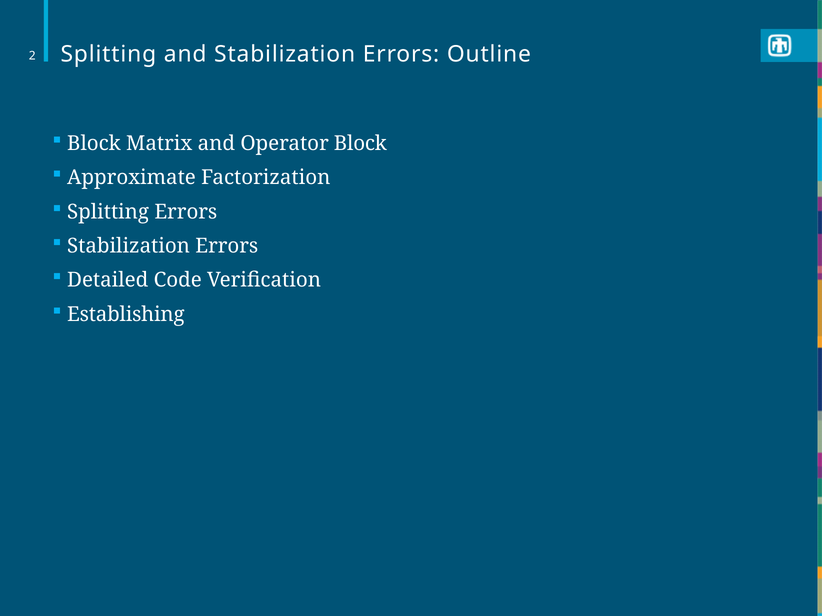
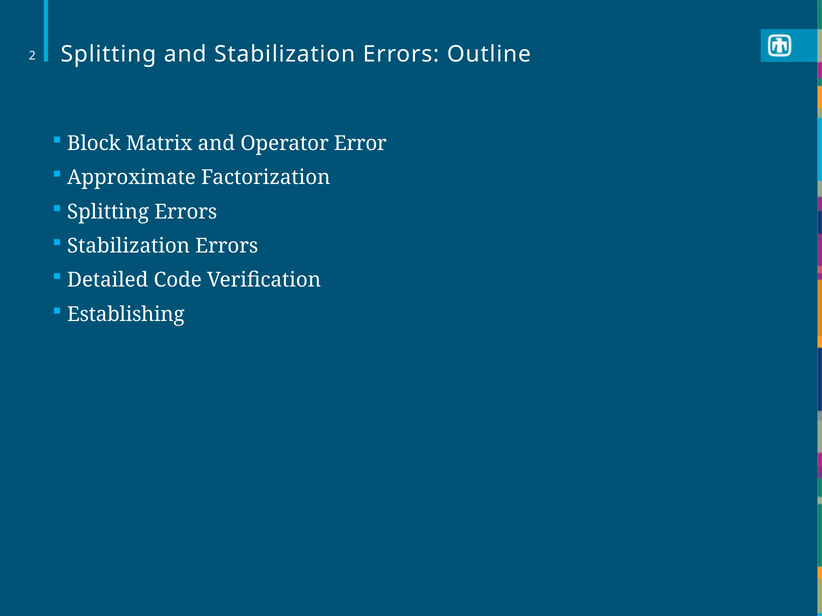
Operator Block: Block -> Error (360, 144)
